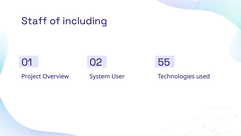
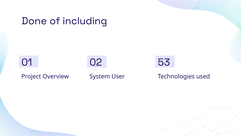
Staff: Staff -> Done (34, 21)
55: 55 -> 53 (164, 62)
